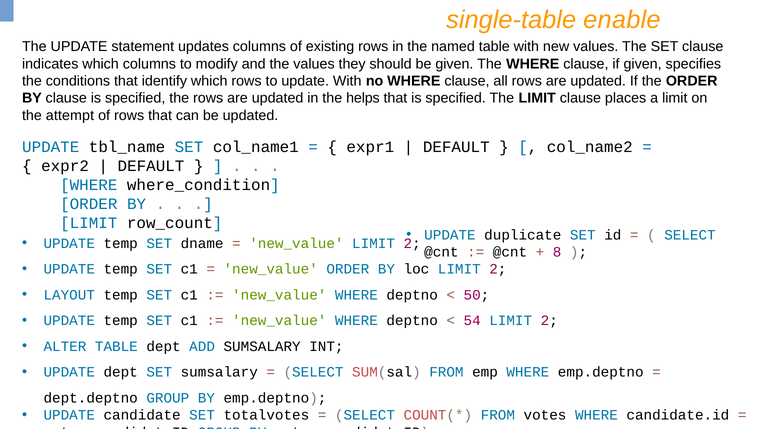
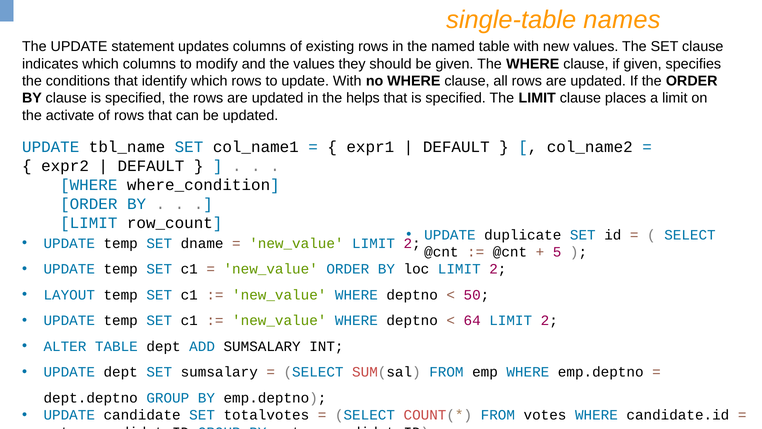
enable: enable -> names (622, 20)
attempt: attempt -> activate (70, 115)
8: 8 -> 5 (557, 252)
54: 54 -> 64 (472, 320)
